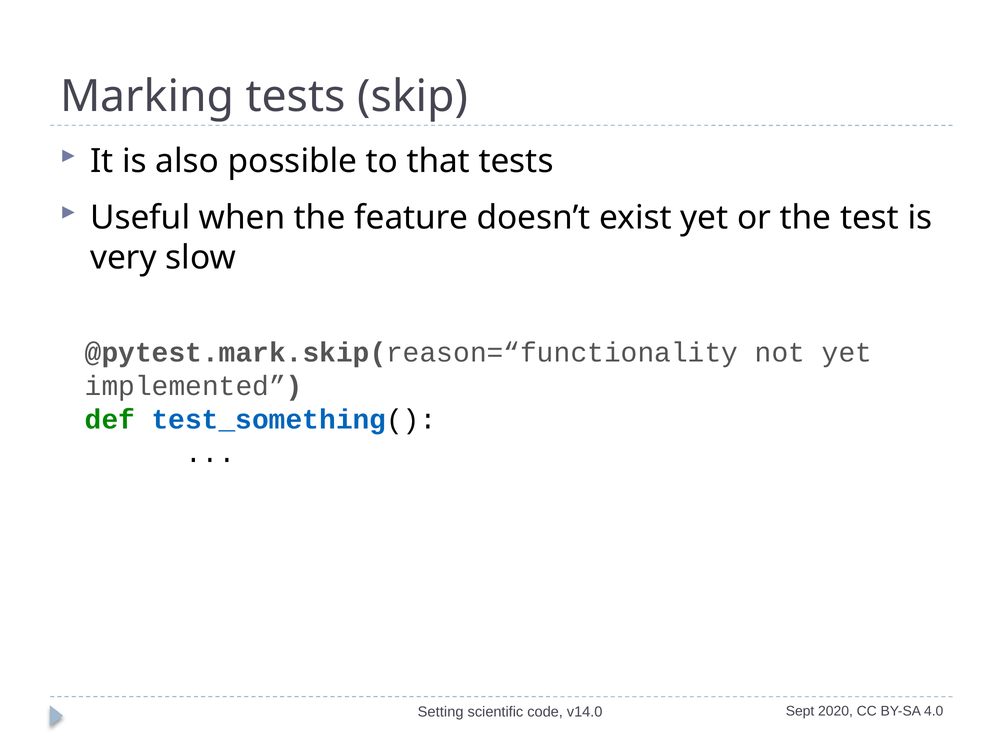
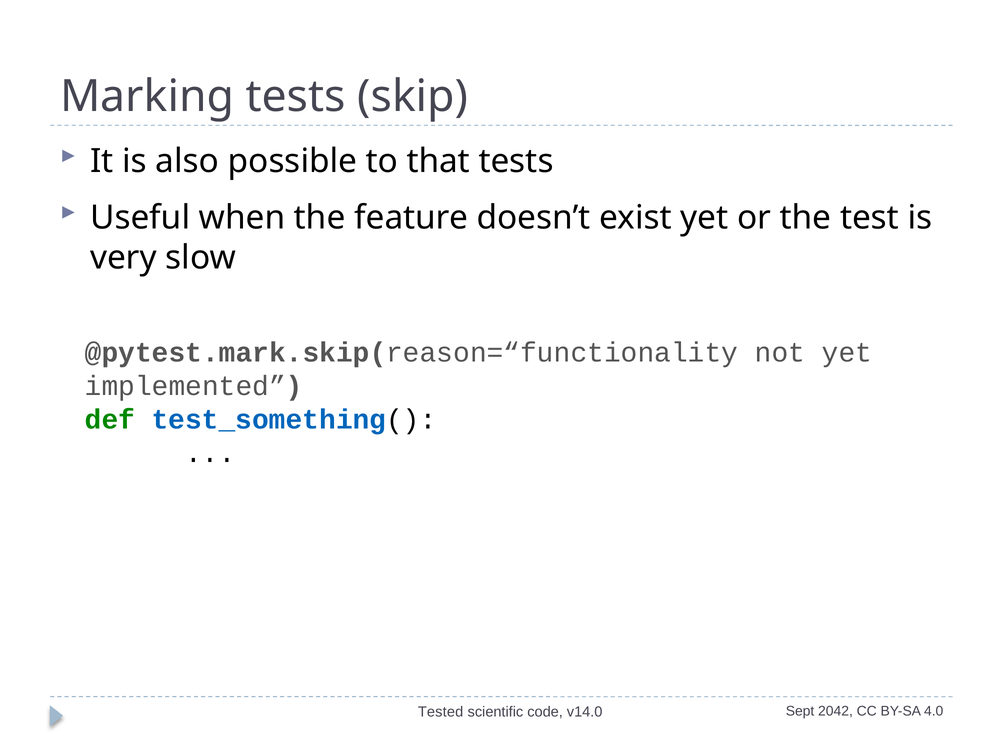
2020: 2020 -> 2042 (835, 712)
Setting: Setting -> Tested (441, 712)
